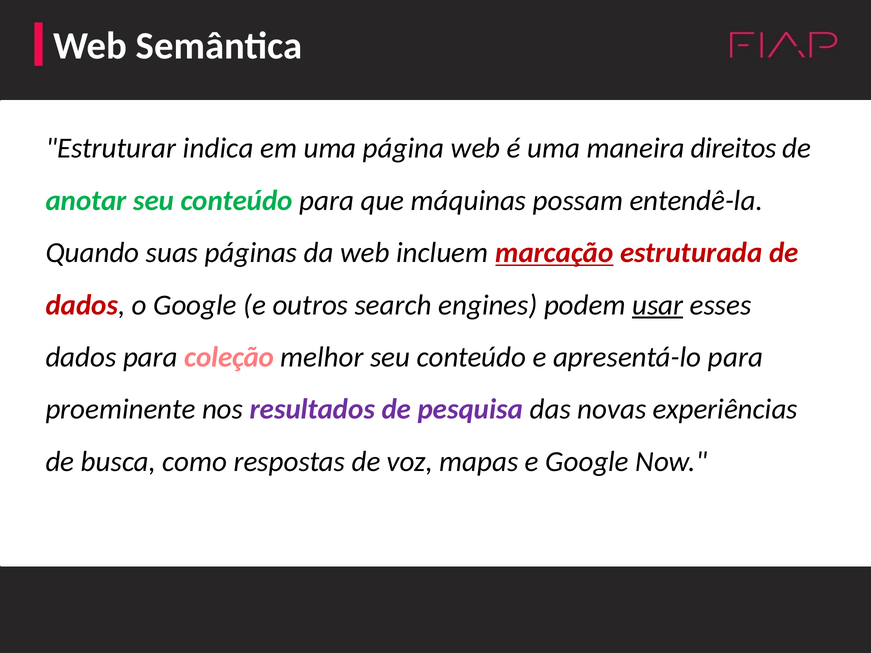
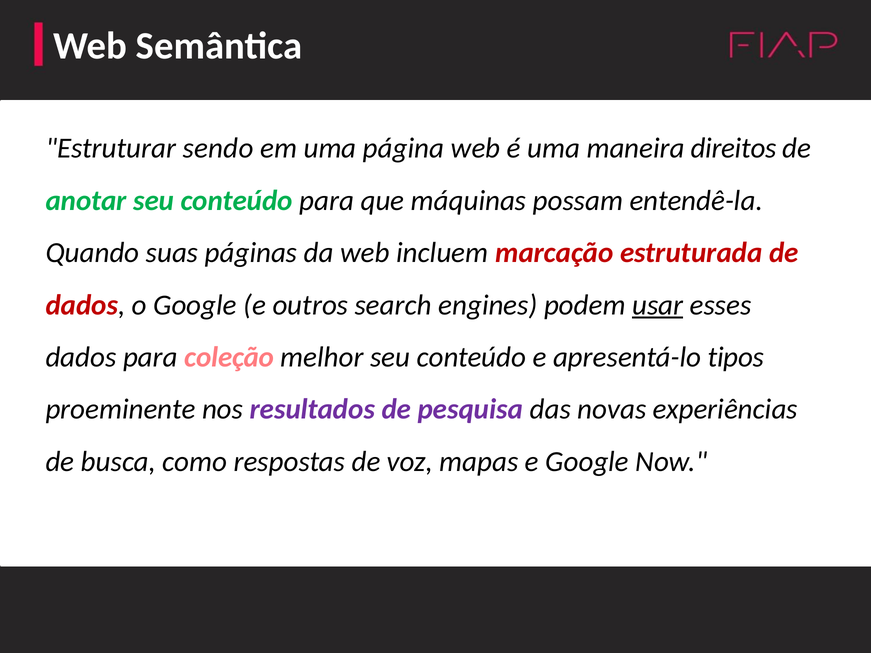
indica: indica -> sendo (218, 148)
marcação underline: present -> none (554, 253)
apresentá-lo para: para -> tipos (736, 357)
